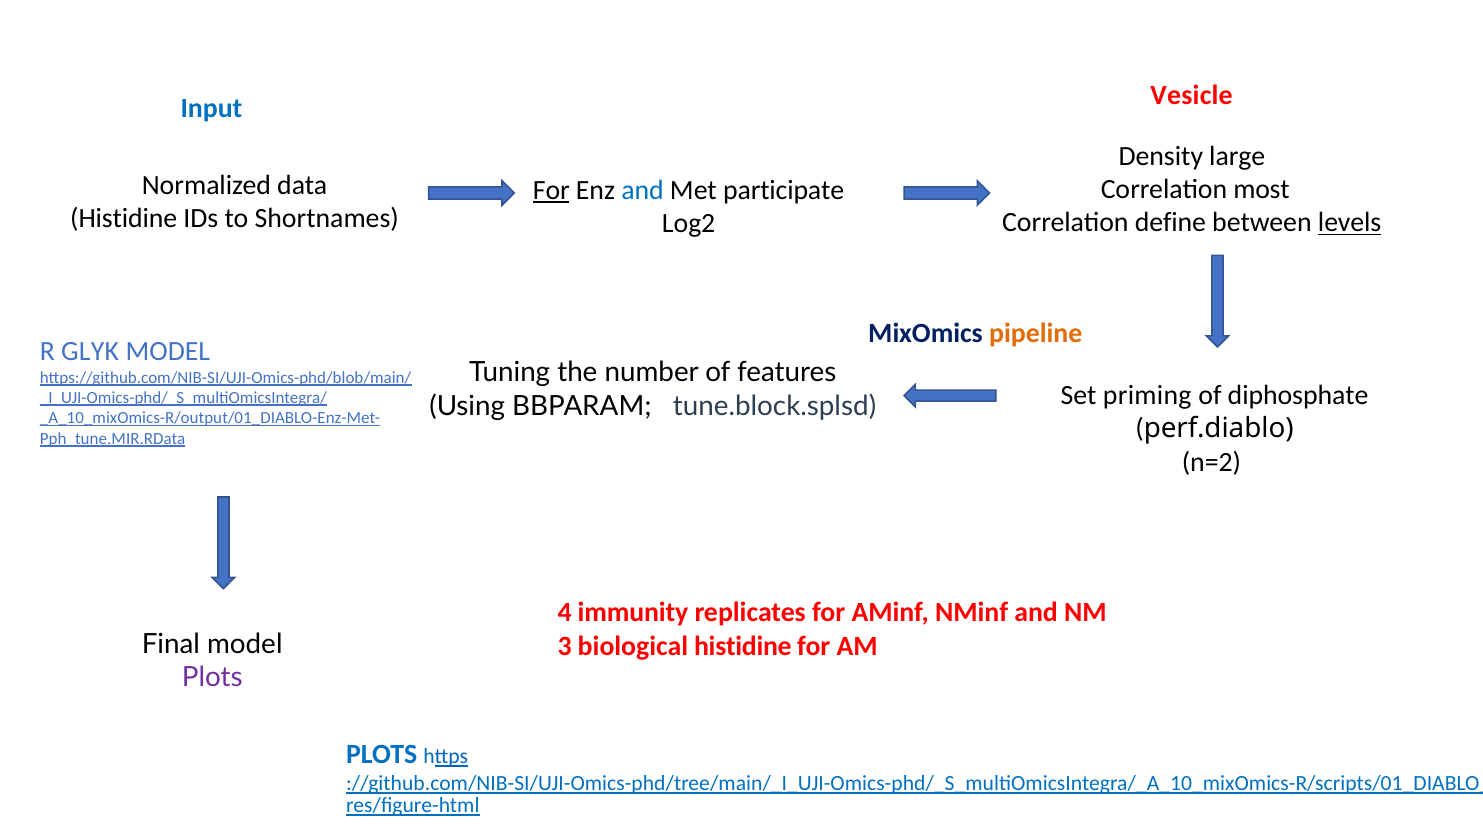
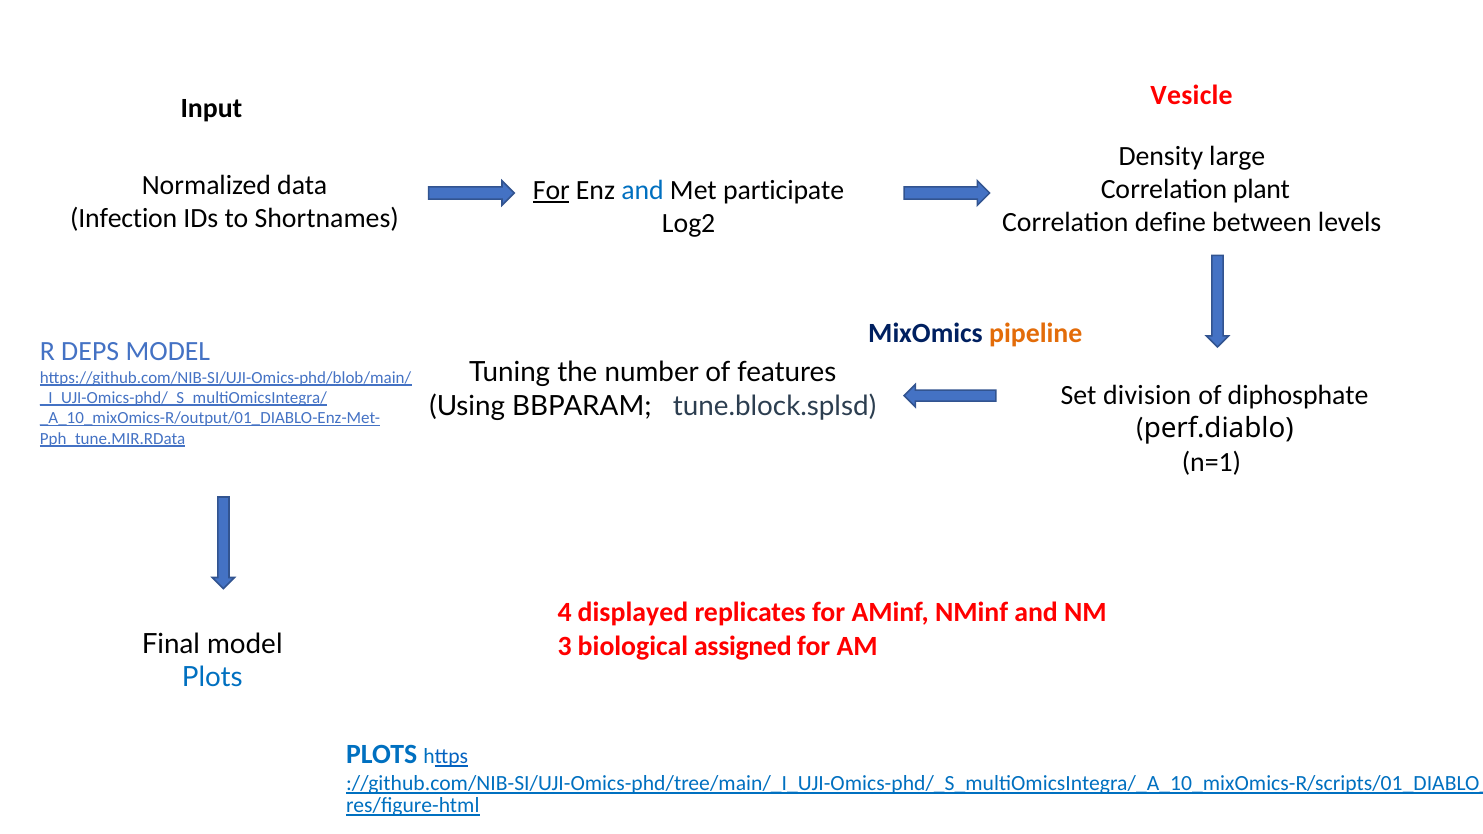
Input colour: blue -> black (211, 109)
most: most -> plant (1261, 189)
Histidine: Histidine -> Infection (124, 219)
levels underline: present -> none (1350, 223)
GLYK: GLYK -> DEPS (90, 351)
priming: priming -> division (1147, 395)
n=2: n=2 -> n=1 (1211, 462)
immunity: immunity -> displayed (633, 613)
biological histidine: histidine -> assigned (743, 646)
Plots colour: purple -> blue (212, 678)
